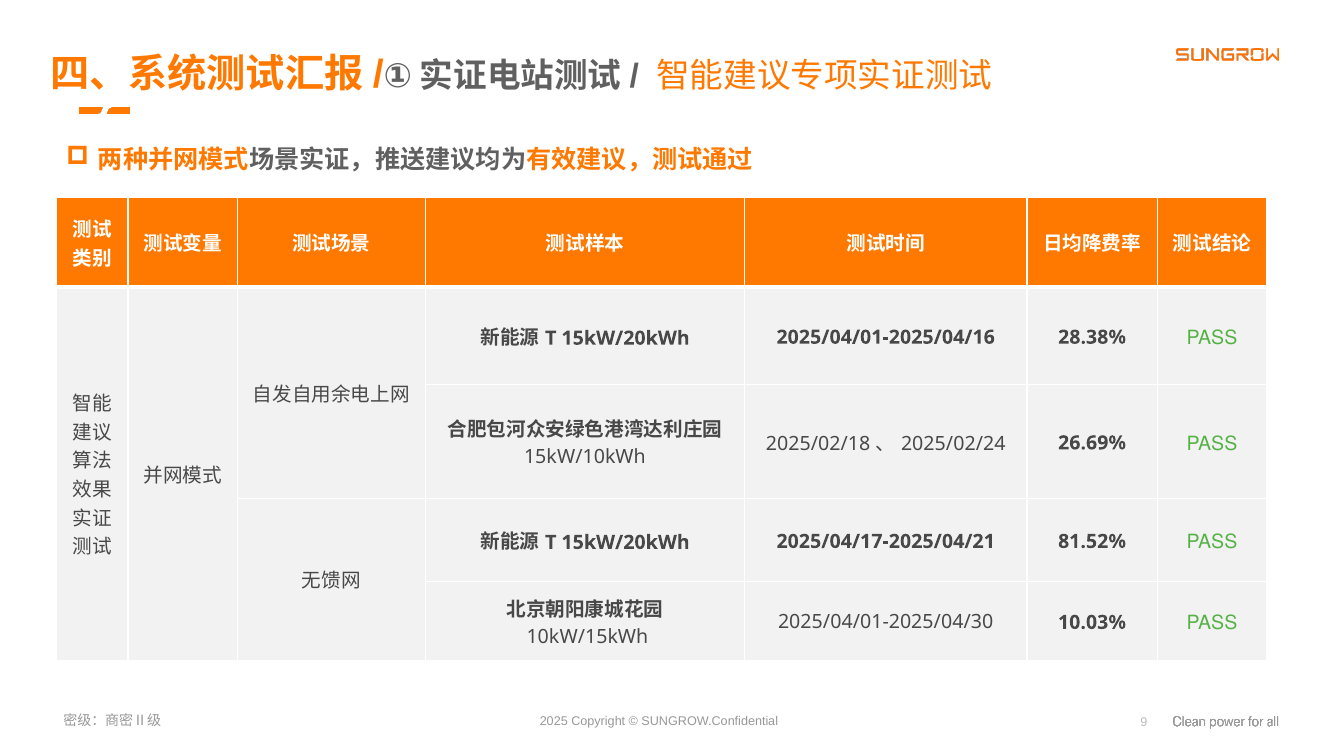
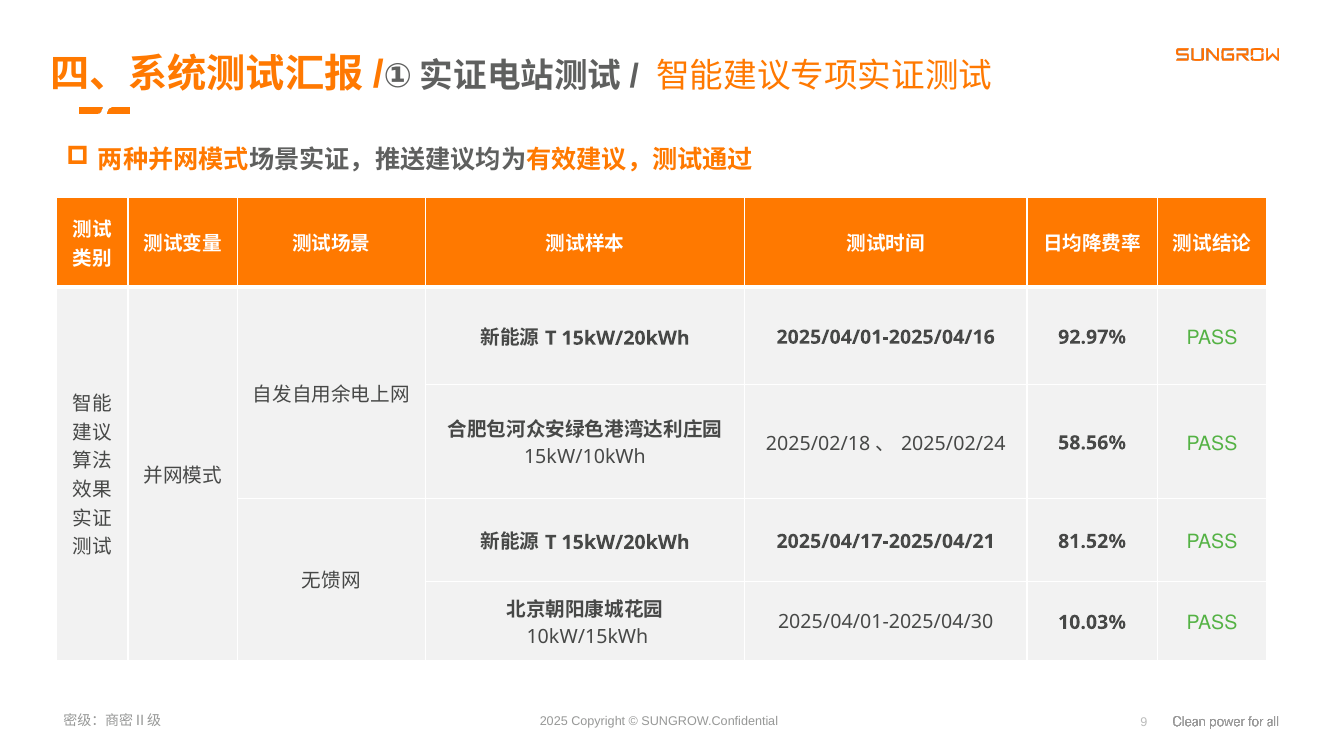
28.38%: 28.38% -> 92.97% (1092, 337)
26.69%: 26.69% -> 58.56% (1092, 443)
